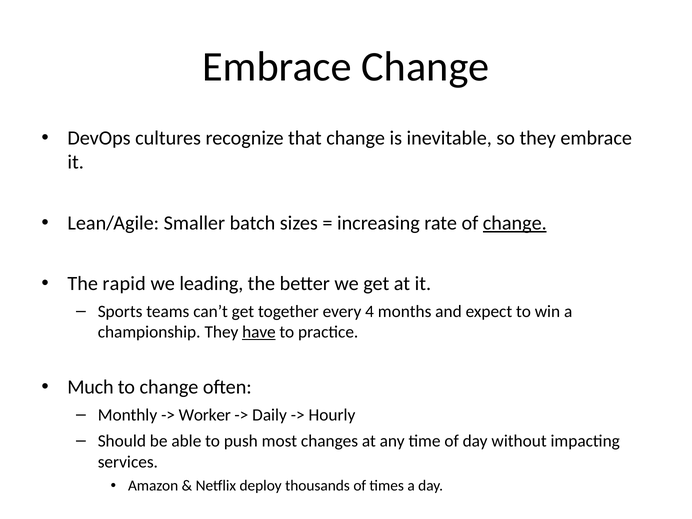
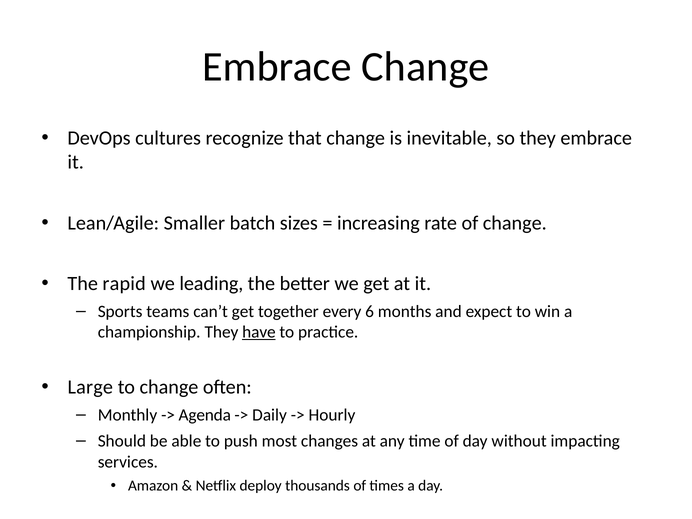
change underline: present -> none (515, 223)
4: 4 -> 6 (370, 311)
Much: Much -> Large (90, 387)
Worker: Worker -> Agenda (205, 415)
